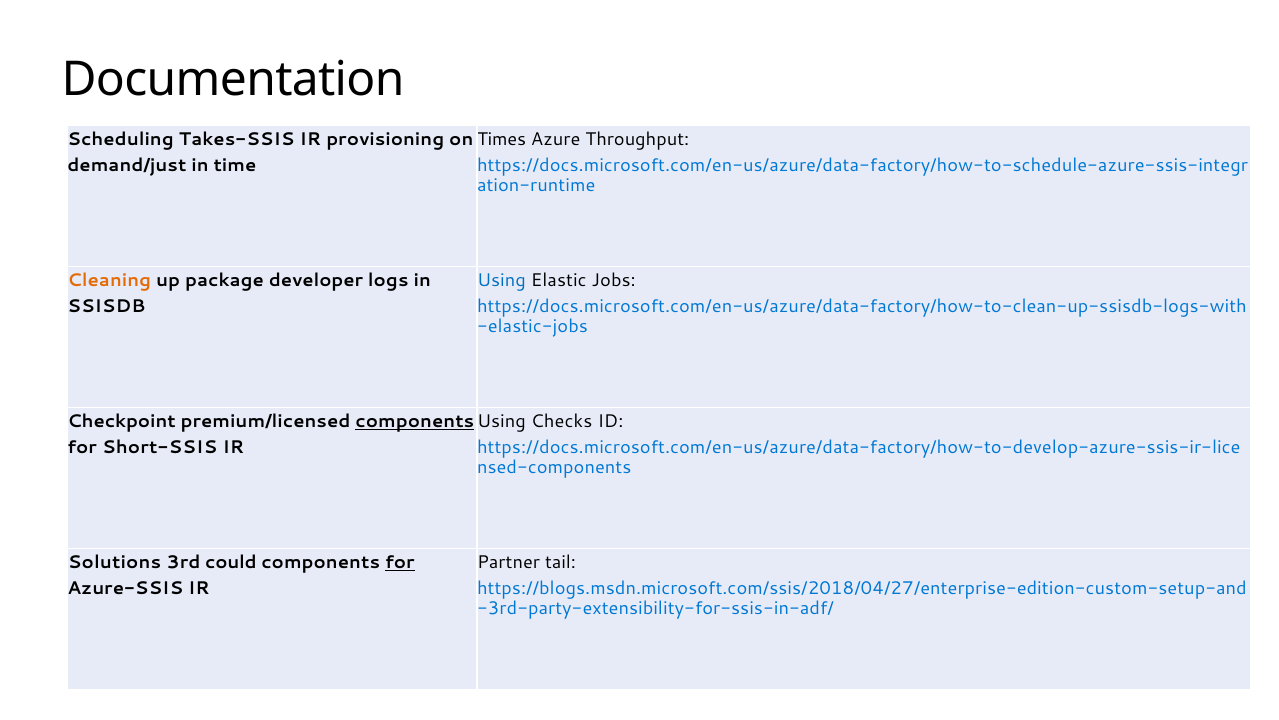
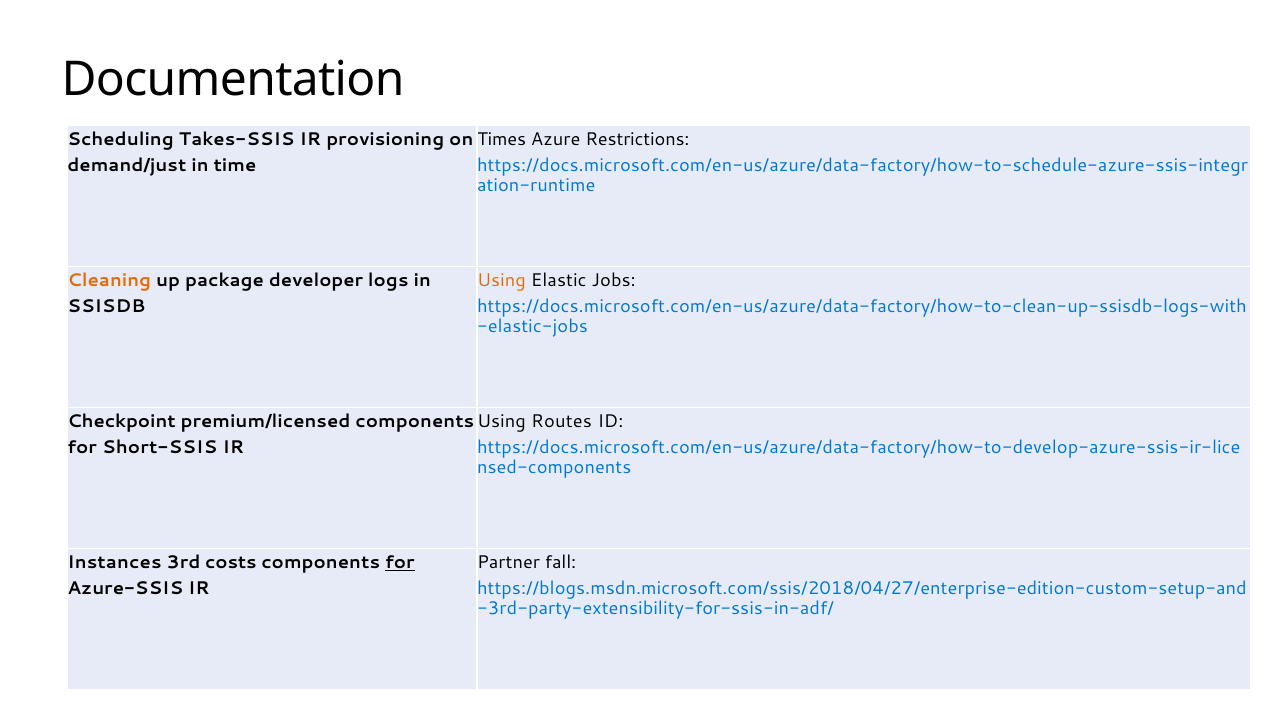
Throughput: Throughput -> Restrictions (637, 139)
Using colour: blue -> orange (501, 280)
components underline: present -> none (415, 421)
Checks: Checks -> Routes (562, 421)
Solutions: Solutions -> Instances (115, 562)
could: could -> costs (231, 562)
tail: tail -> fall (561, 562)
